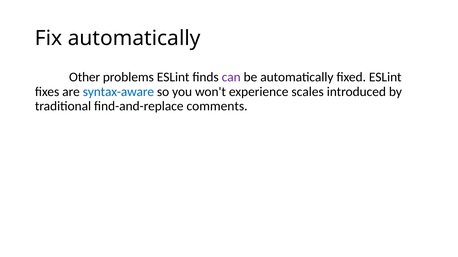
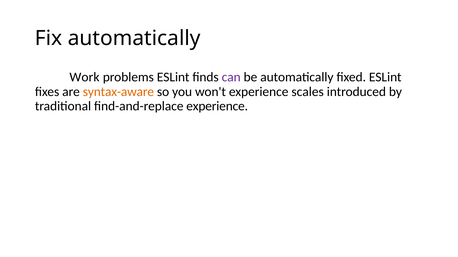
Other: Other -> Work (84, 77)
syntax-aware colour: blue -> orange (118, 92)
find-and-replace comments: comments -> experience (217, 106)
